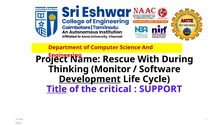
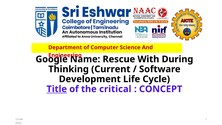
Project: Project -> Google (52, 59)
Monitor: Monitor -> Current (111, 69)
Development underline: present -> none (90, 79)
SUPPORT: SUPPORT -> CONCEPT (161, 89)
